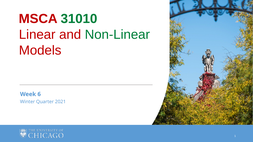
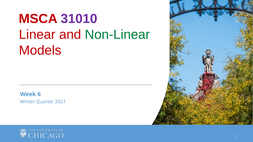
31010 colour: green -> purple (79, 19)
